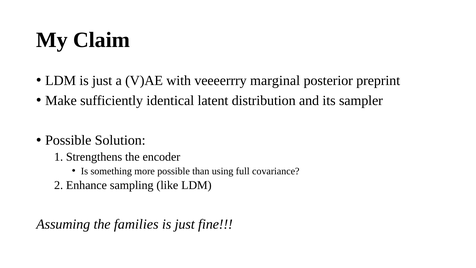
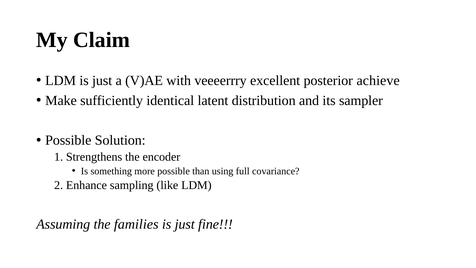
marginal: marginal -> excellent (275, 80)
preprint: preprint -> achieve (378, 80)
